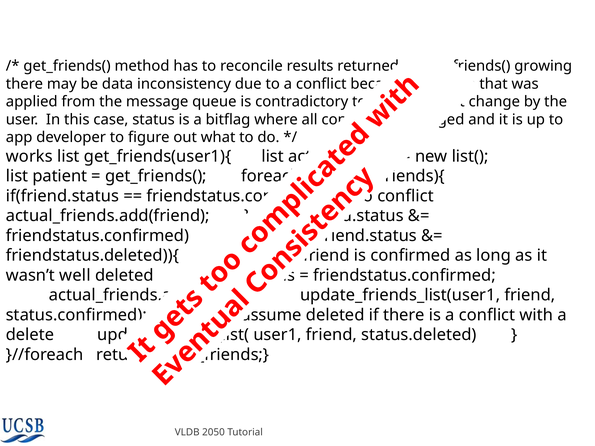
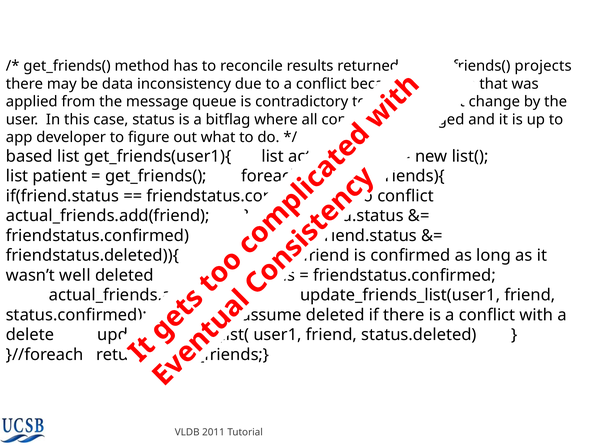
growing: growing -> projects (543, 66)
works: works -> based (29, 156)
2050: 2050 -> 2011 (213, 432)
